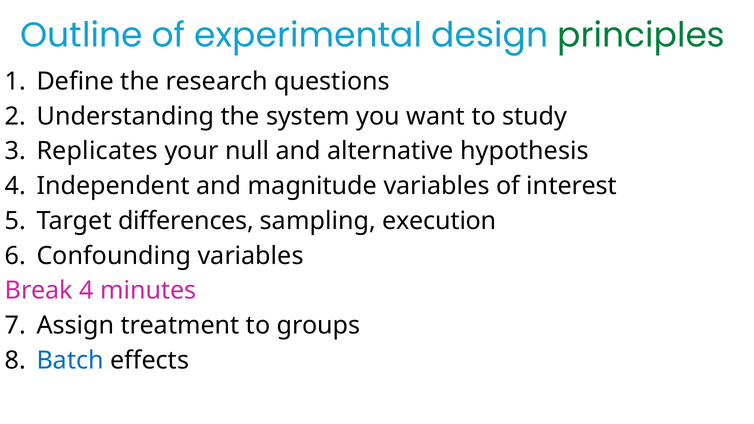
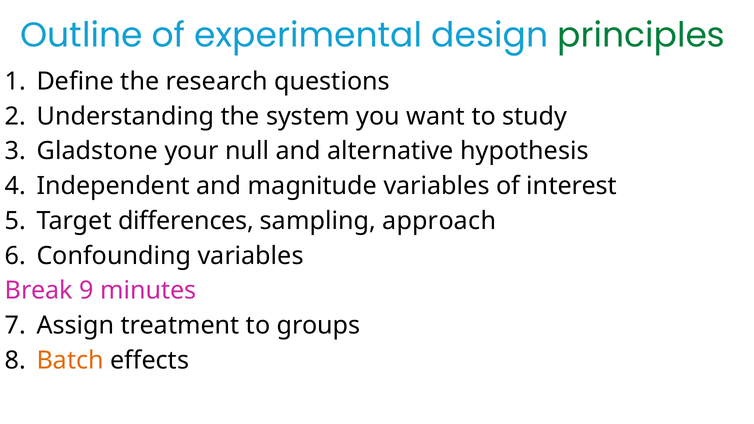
Replicates: Replicates -> Gladstone (97, 151)
execution: execution -> approach (439, 221)
Break 4: 4 -> 9 (86, 291)
Batch colour: blue -> orange (70, 361)
